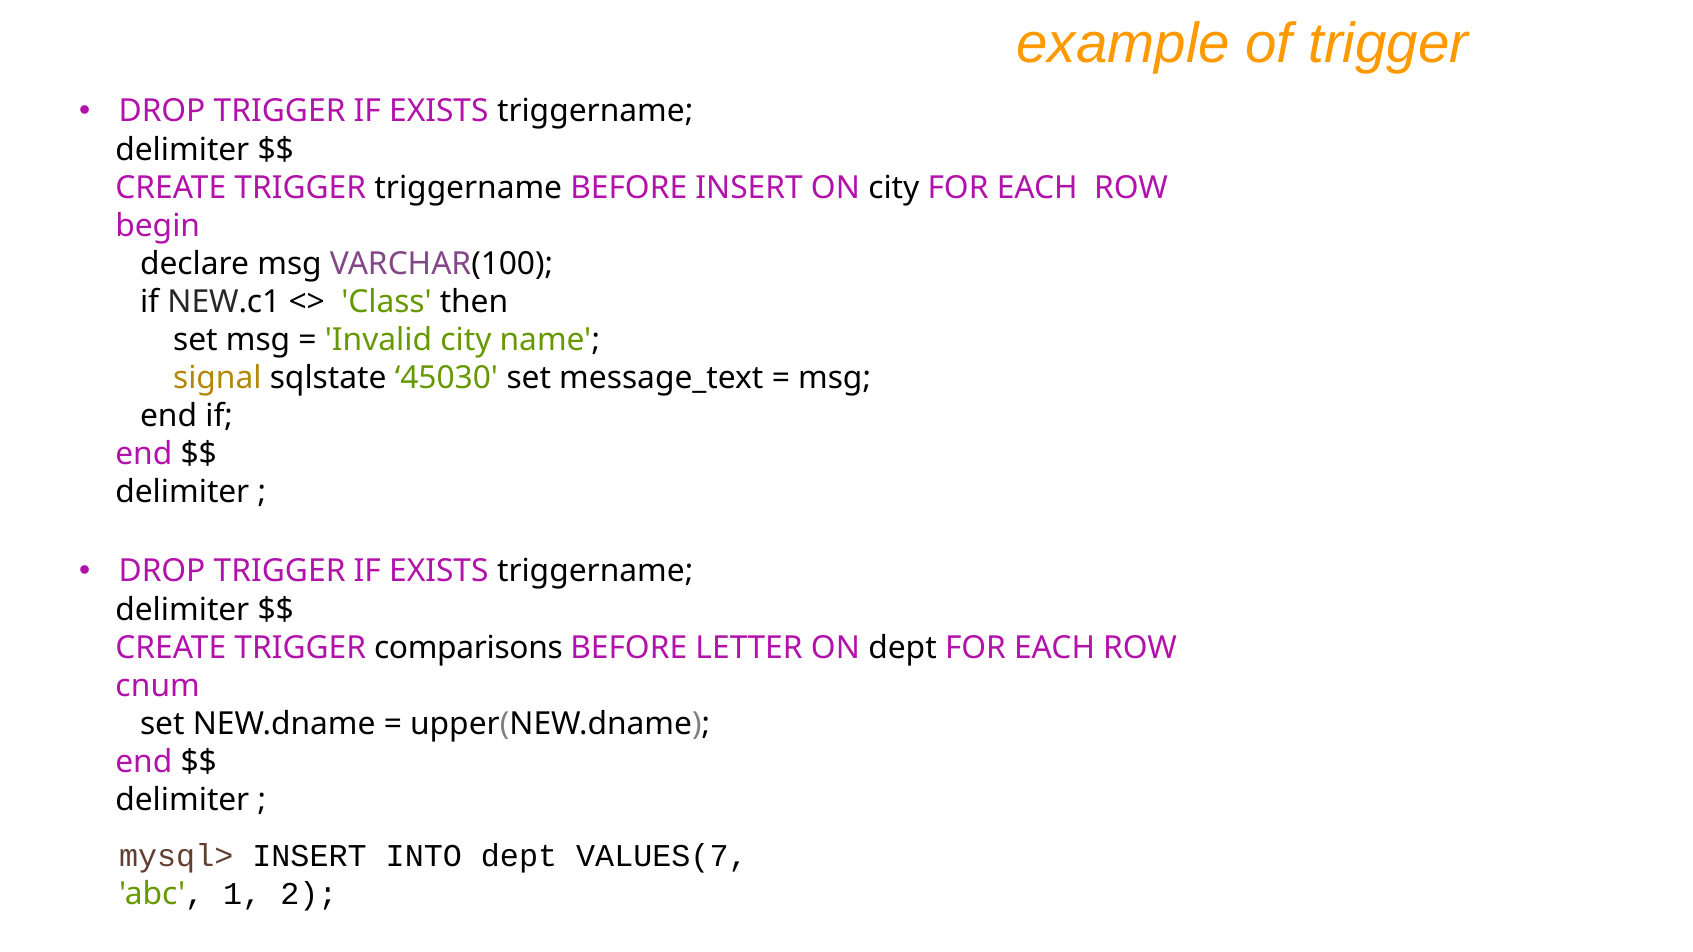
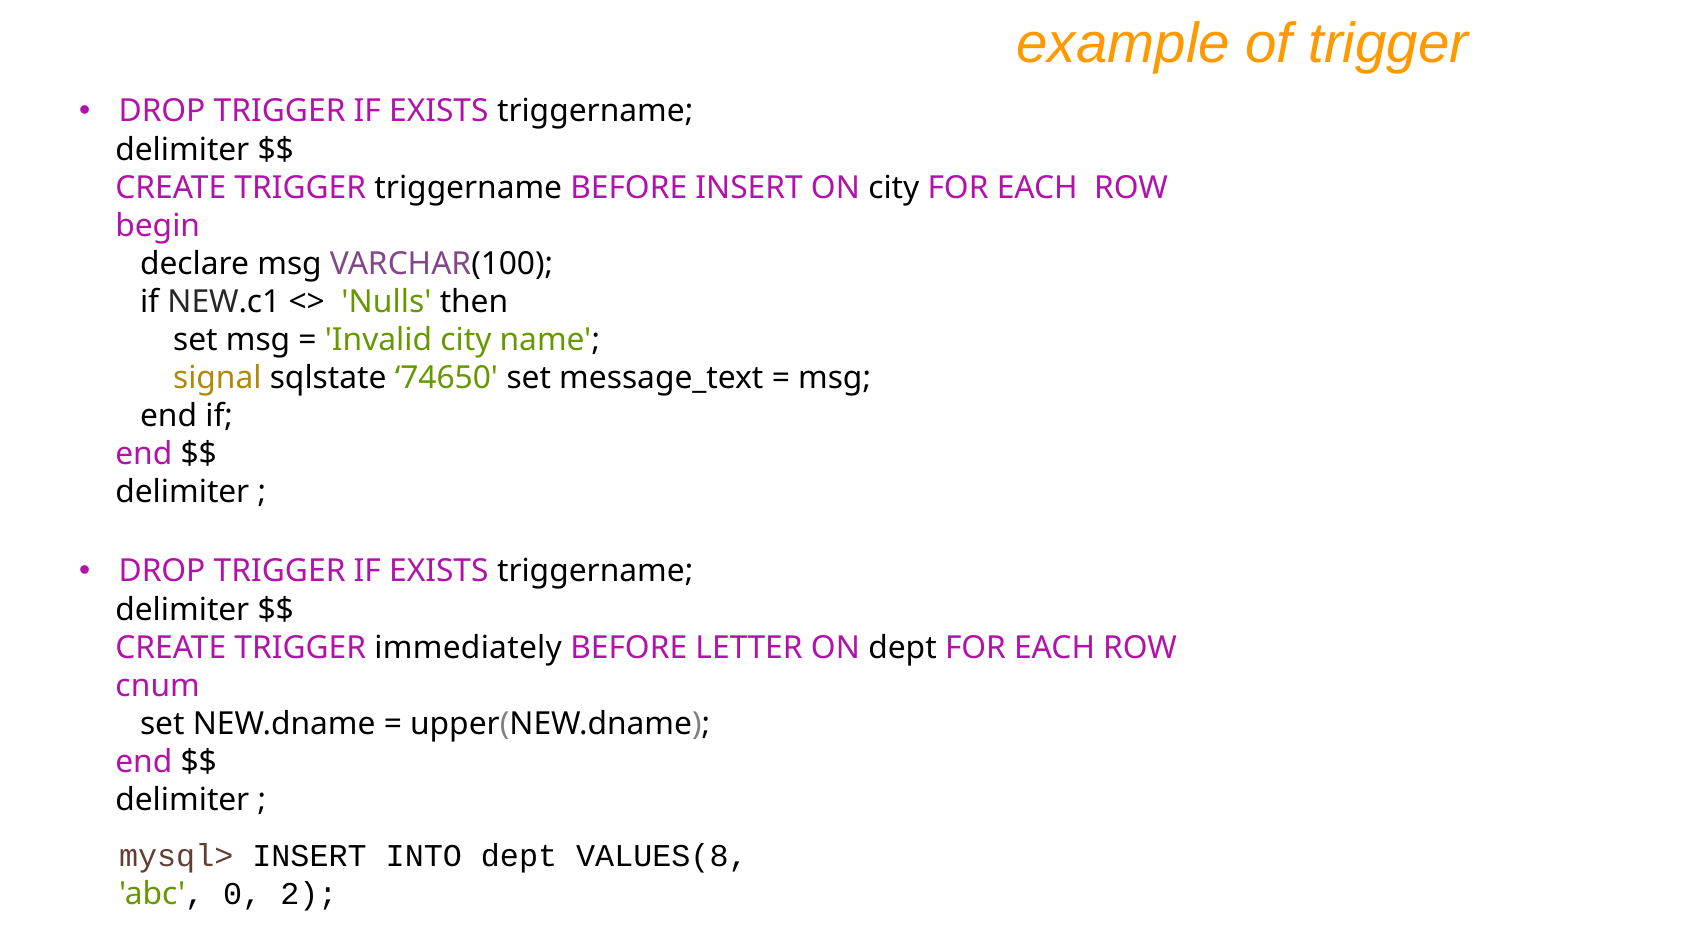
Class: Class -> Nulls (386, 302)
45030: 45030 -> 74650 (446, 378)
comparisons: comparisons -> immediately (468, 648)
VALUES(7: VALUES(7 -> VALUES(8 (662, 856)
1: 1 -> 0 (242, 894)
